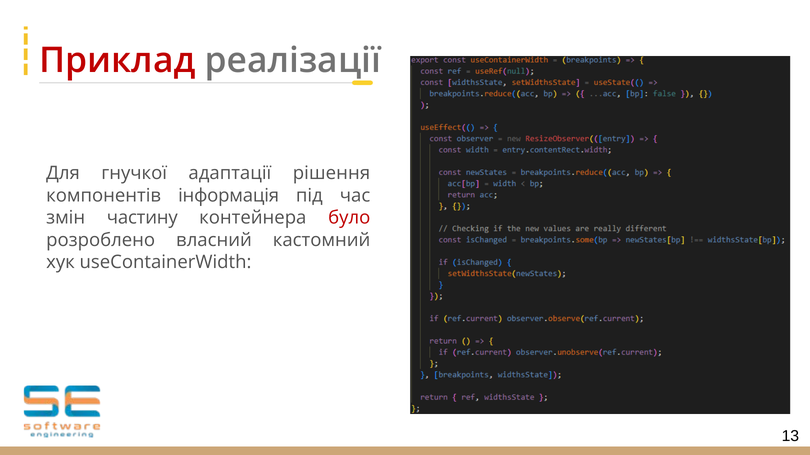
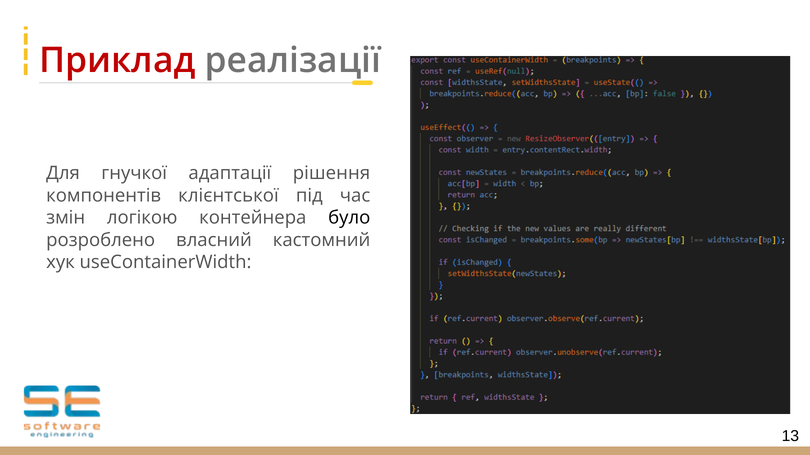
інформація: інформація -> клієнтської (228, 196)
частину: частину -> логікою (142, 218)
було colour: red -> black (349, 218)
